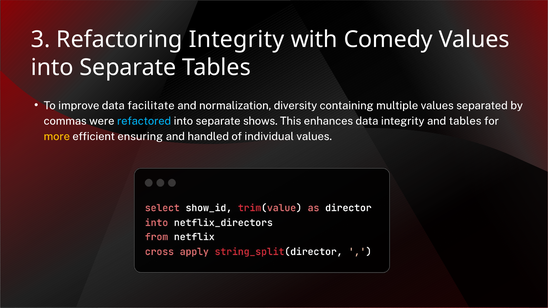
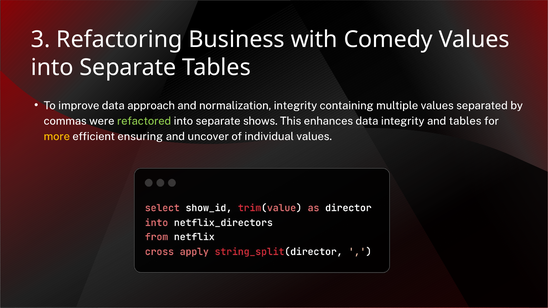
Refactoring Integrity: Integrity -> Business (237, 40)
facilitate: facilitate -> approach (151, 106)
normalization diversity: diversity -> integrity (295, 106)
refactored colour: light blue -> light green (144, 121)
handled: handled -> uncover (208, 137)
